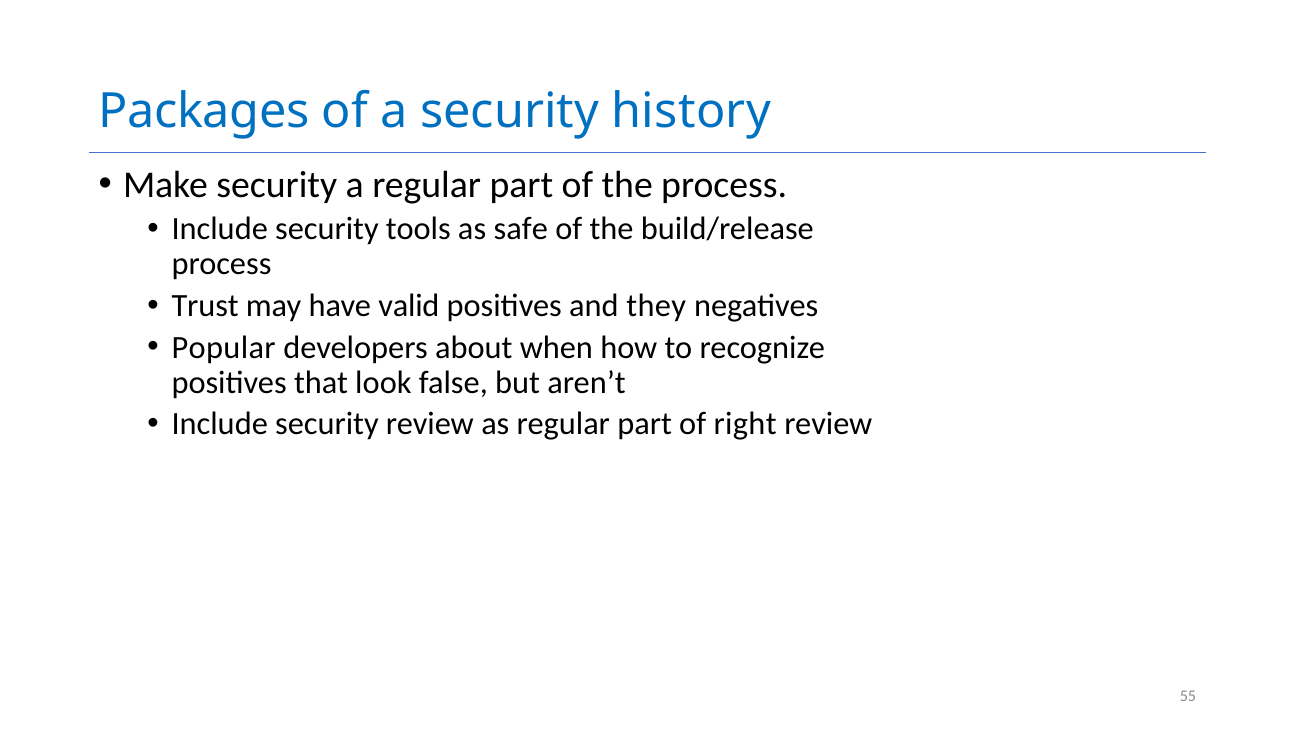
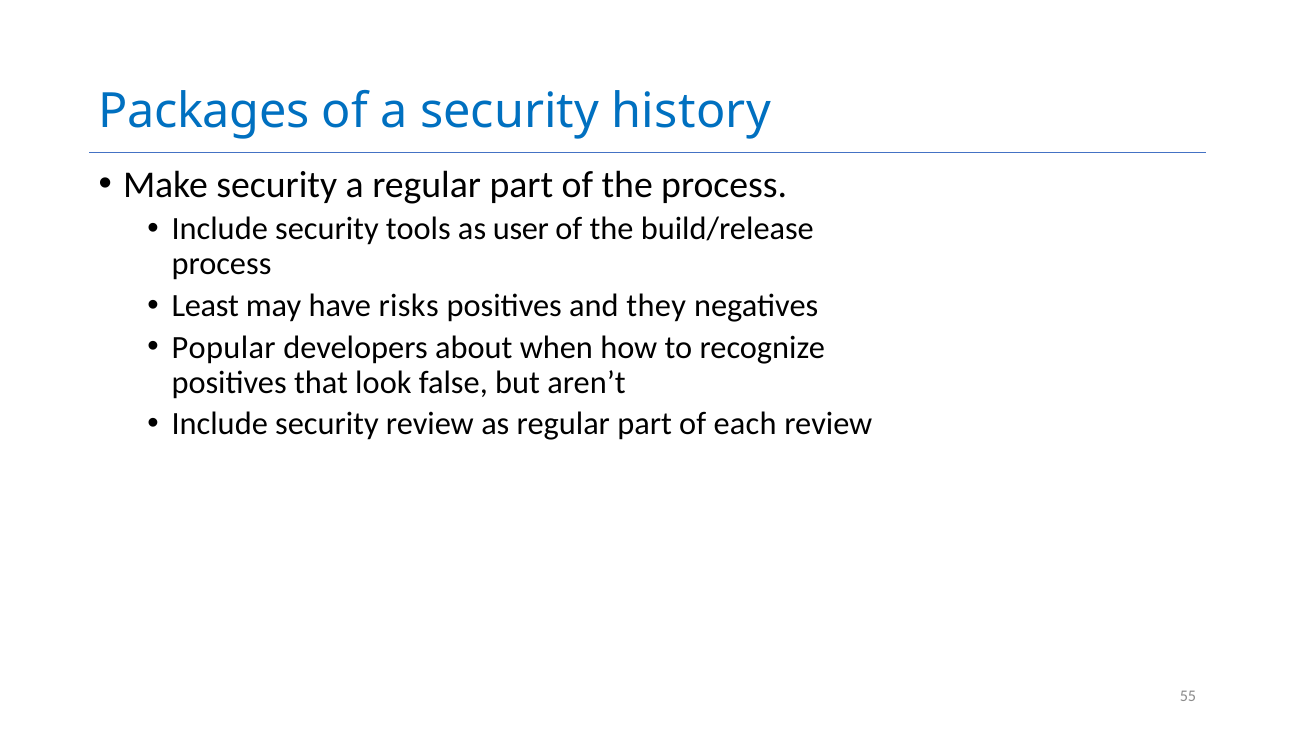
safe: safe -> user (521, 229)
Trust: Trust -> Least (205, 306)
valid: valid -> risks (409, 306)
right: right -> each (745, 424)
